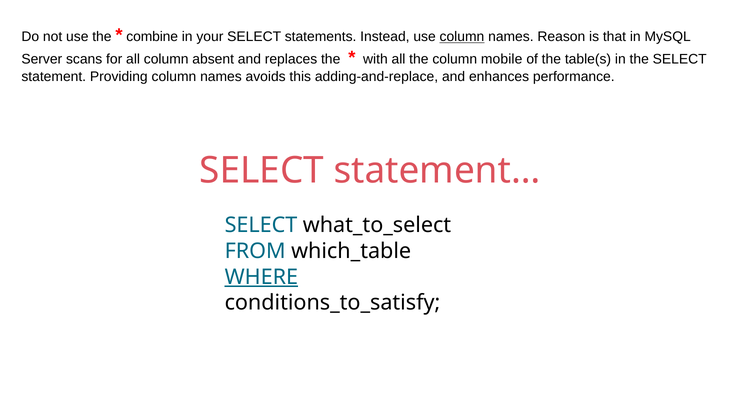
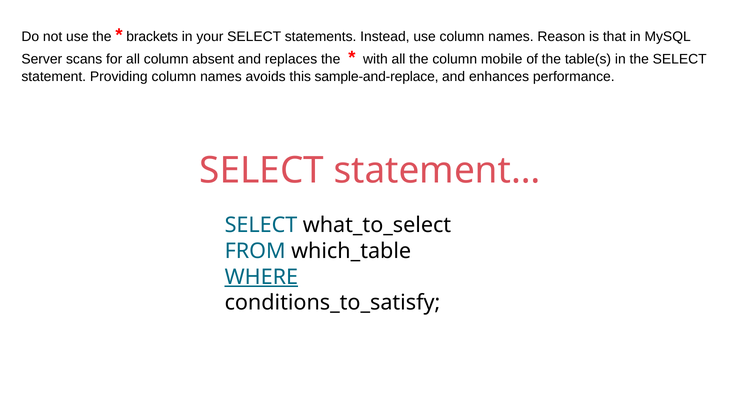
combine: combine -> brackets (152, 37)
column underline: present -> none (462, 37)
adding-and-replace: adding-and-replace -> sample-and-replace (377, 77)
